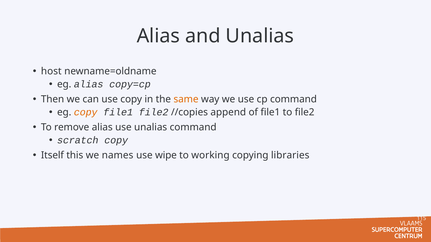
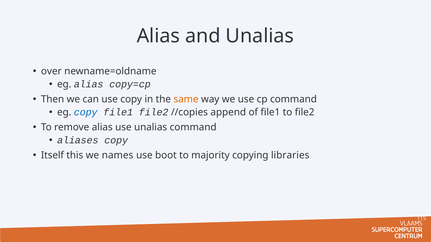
host: host -> over (51, 71)
copy colour: orange -> blue (86, 112)
scratch: scratch -> aliases (78, 140)
wipe: wipe -> boot (166, 156)
working: working -> majority (210, 156)
